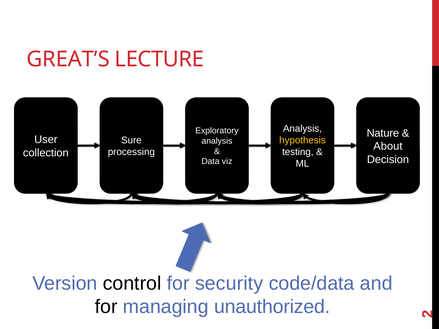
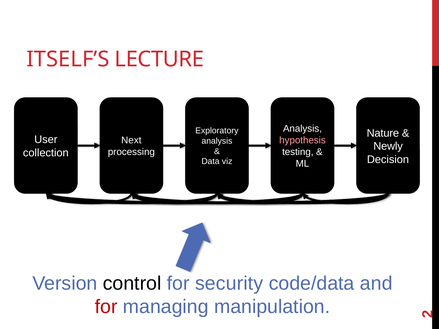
GREAT’S: GREAT’S -> ITSELF’S (68, 59)
Sure: Sure -> Next (131, 140)
hypothesis colour: yellow -> pink (302, 140)
About: About -> Newly (388, 146)
for colour: black -> red (106, 307)
unauthorized: unauthorized -> manipulation (272, 307)
